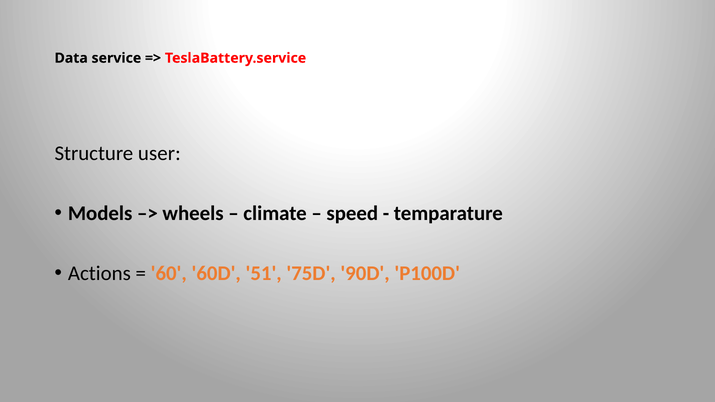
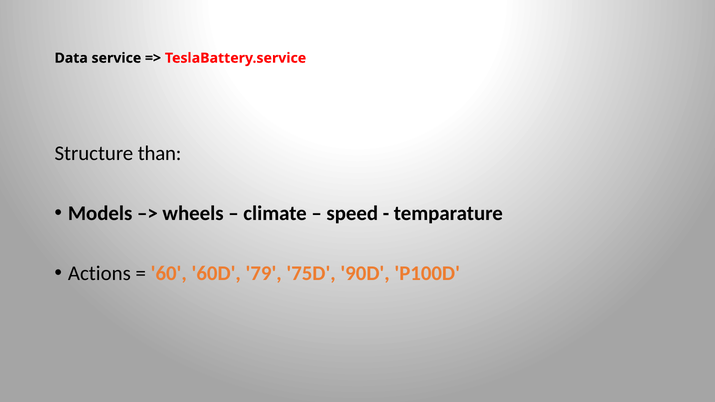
user: user -> than (160, 153)
51: 51 -> 79 (264, 273)
